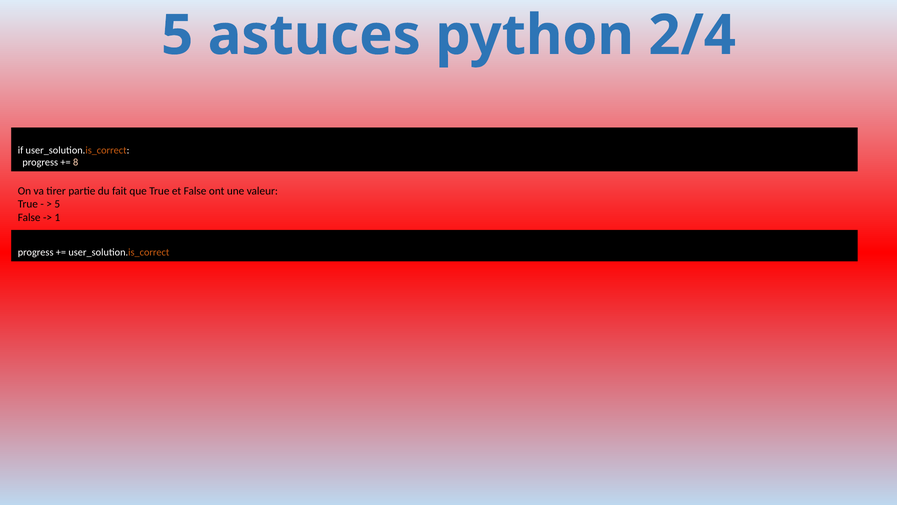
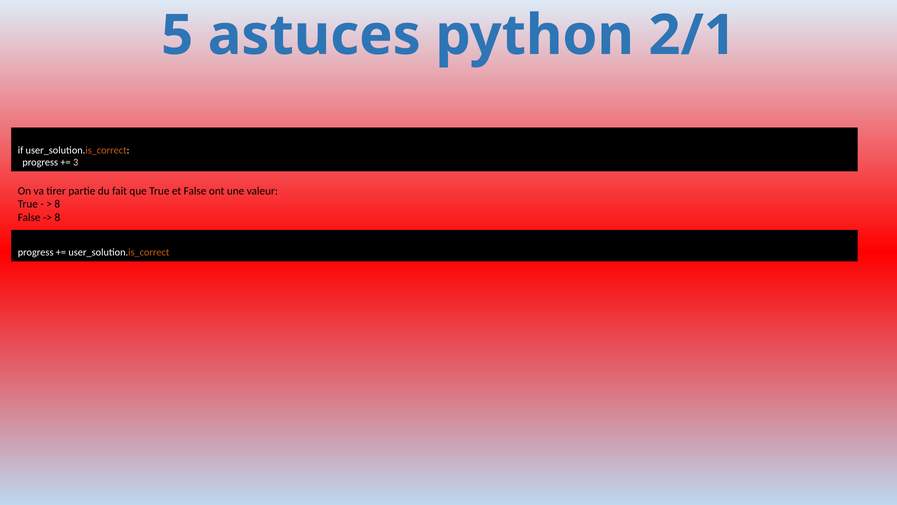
2/4: 2/4 -> 2/1 (692, 35)
8: 8 -> 3 (76, 162)
5: 5 -> 8 (57, 204)
1: 1 -> 8 (57, 218)
